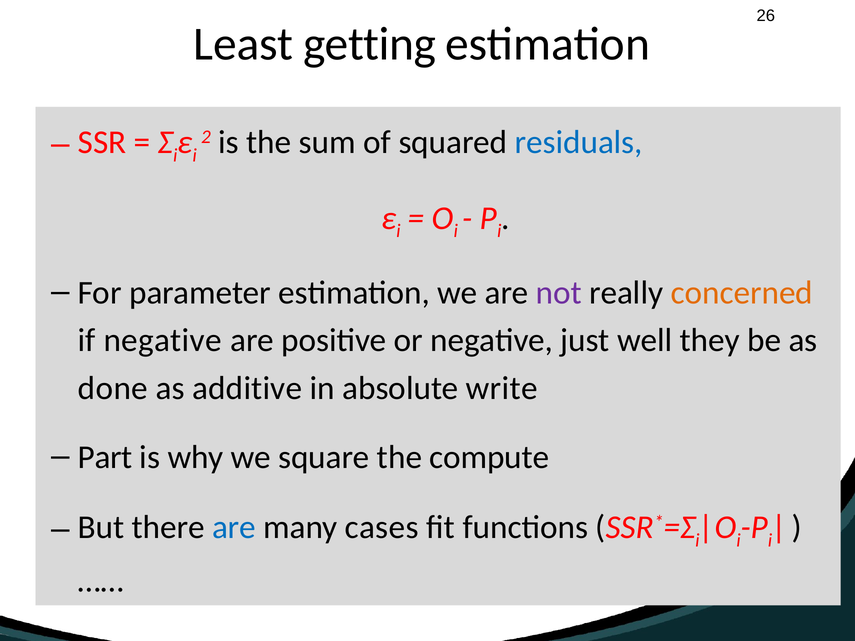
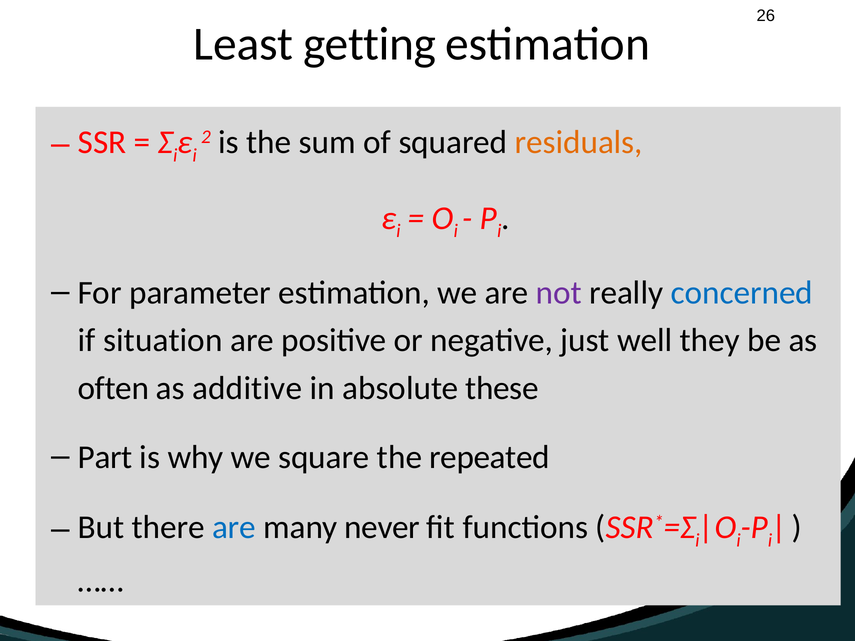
residuals colour: blue -> orange (579, 142)
concerned colour: orange -> blue (742, 293)
if negative: negative -> situation (163, 340)
done: done -> often (113, 388)
write: write -> these (502, 388)
compute: compute -> repeated (489, 457)
cases: cases -> never (382, 528)
